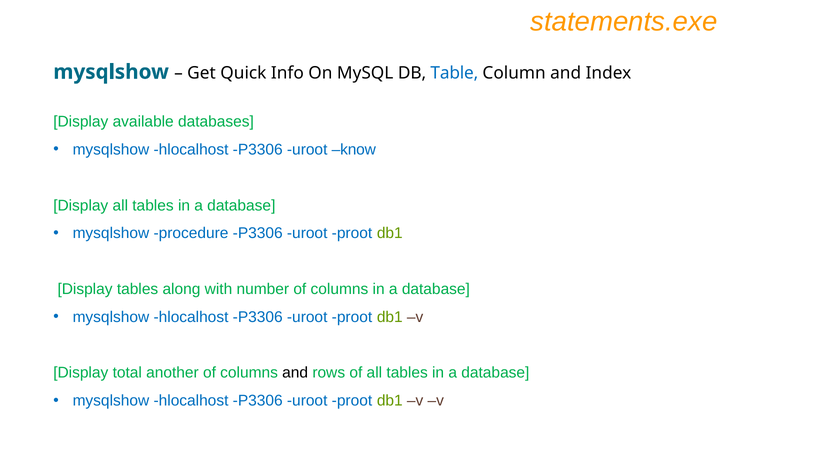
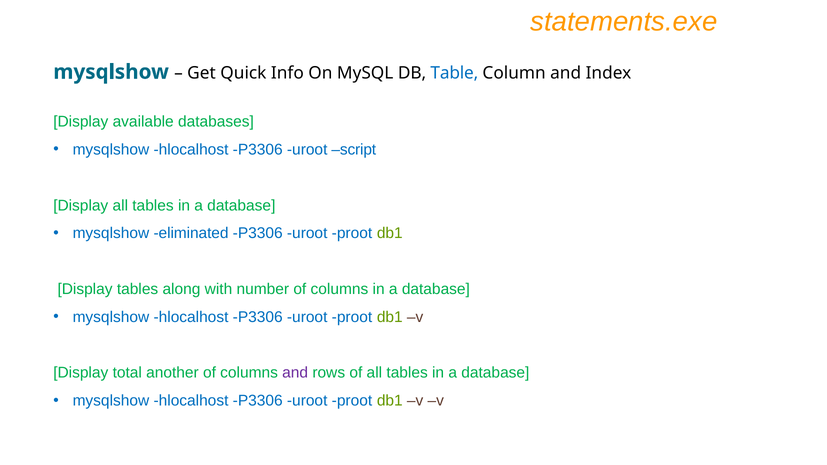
know: know -> script (354, 150)
procedure: procedure -> eliminated (191, 233)
and colour: black -> purple (295, 373)
